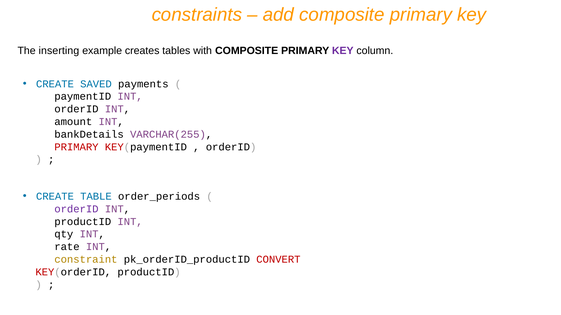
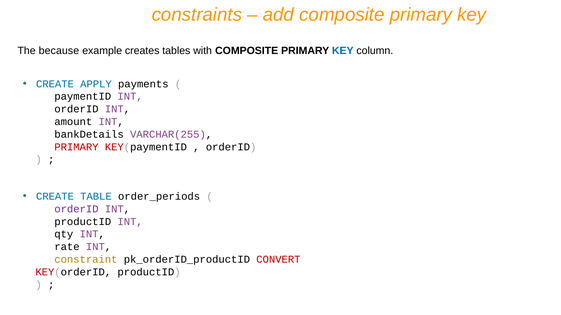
inserting: inserting -> because (59, 51)
KEY colour: purple -> blue (343, 51)
SAVED: SAVED -> APPLY (96, 84)
